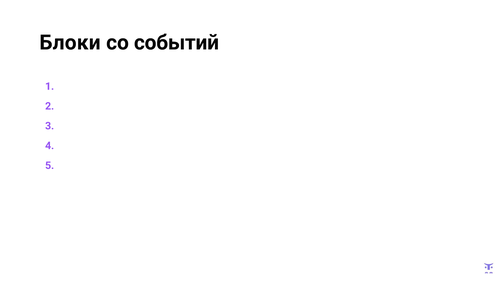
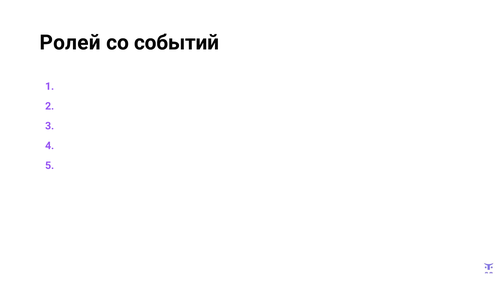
Блоки: Блоки -> Ролей (70, 43)
